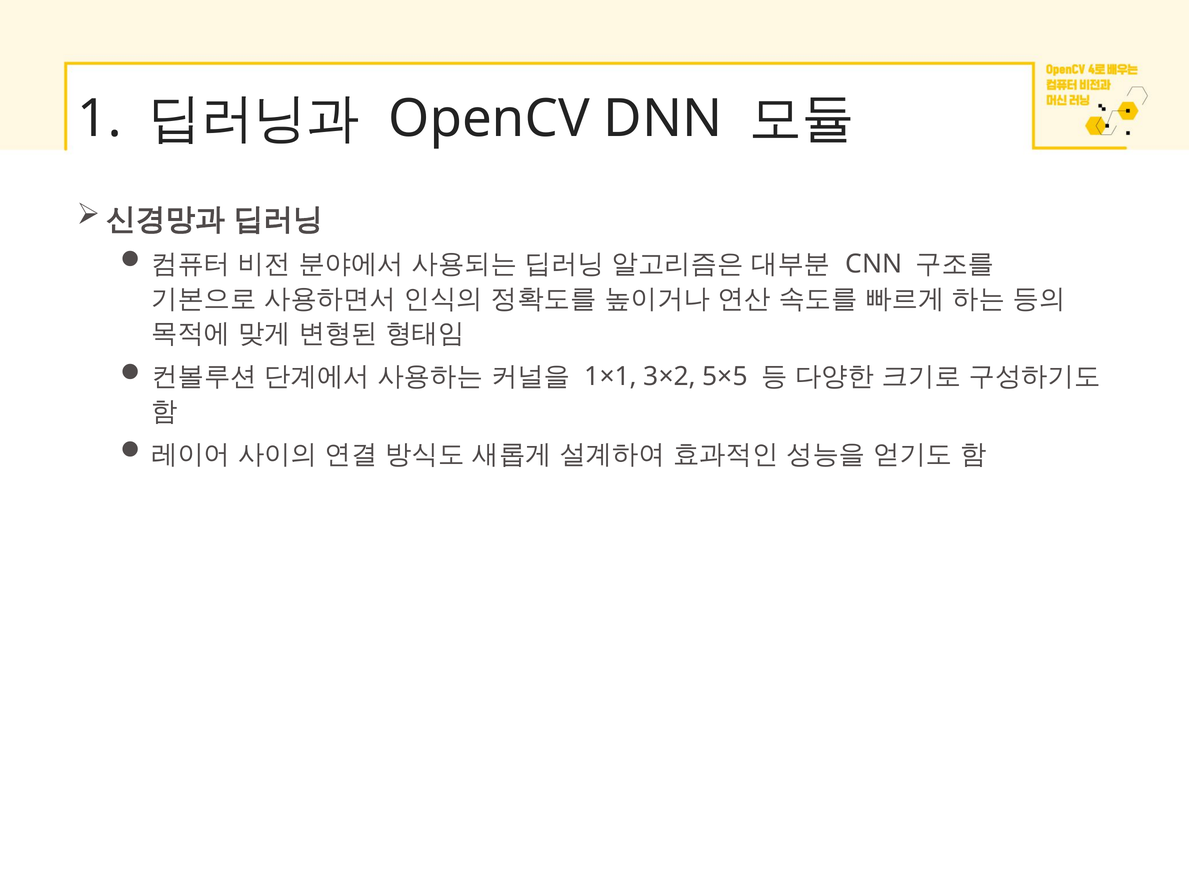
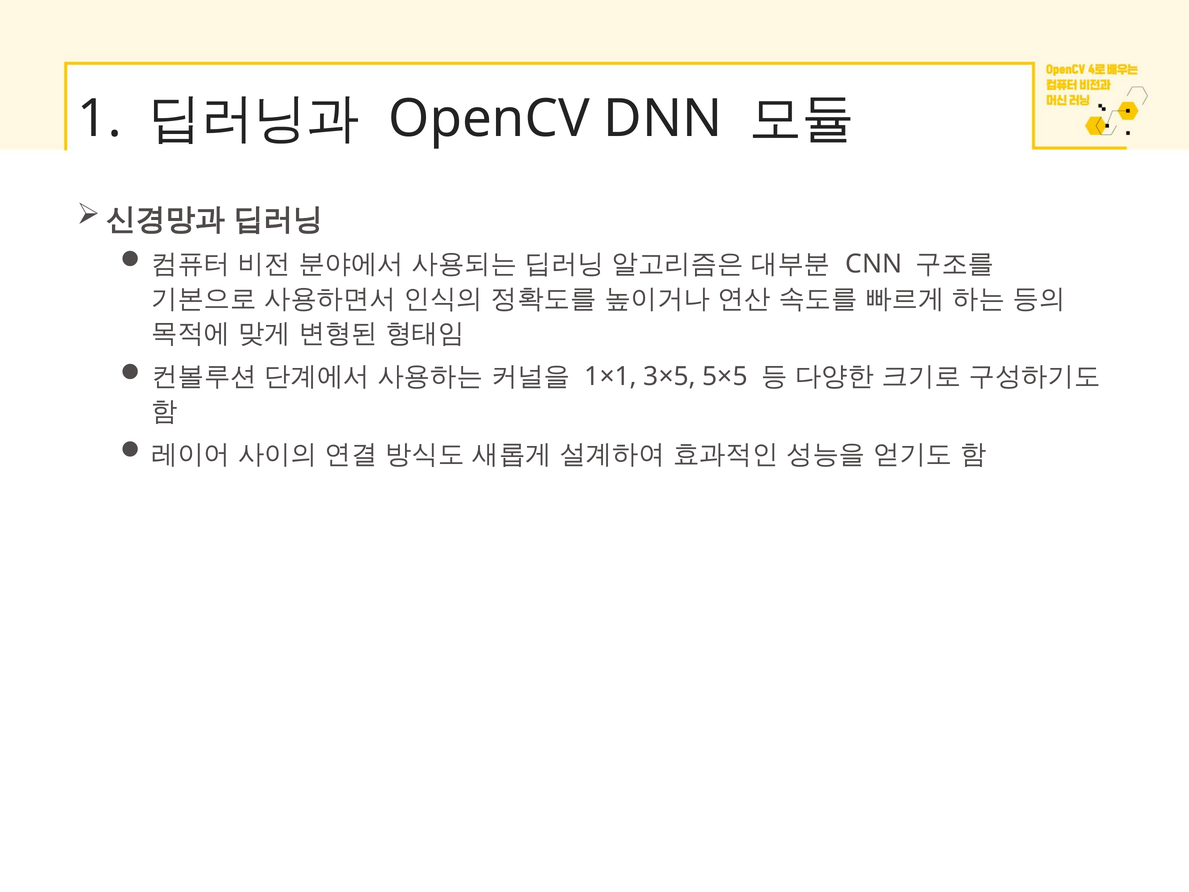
3×2: 3×2 -> 3×5 (670, 377)
